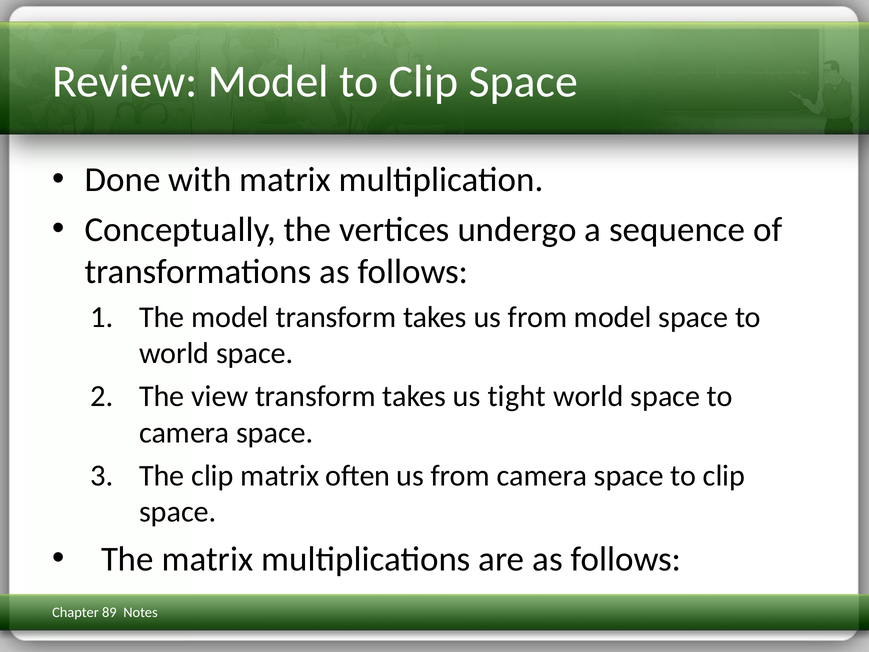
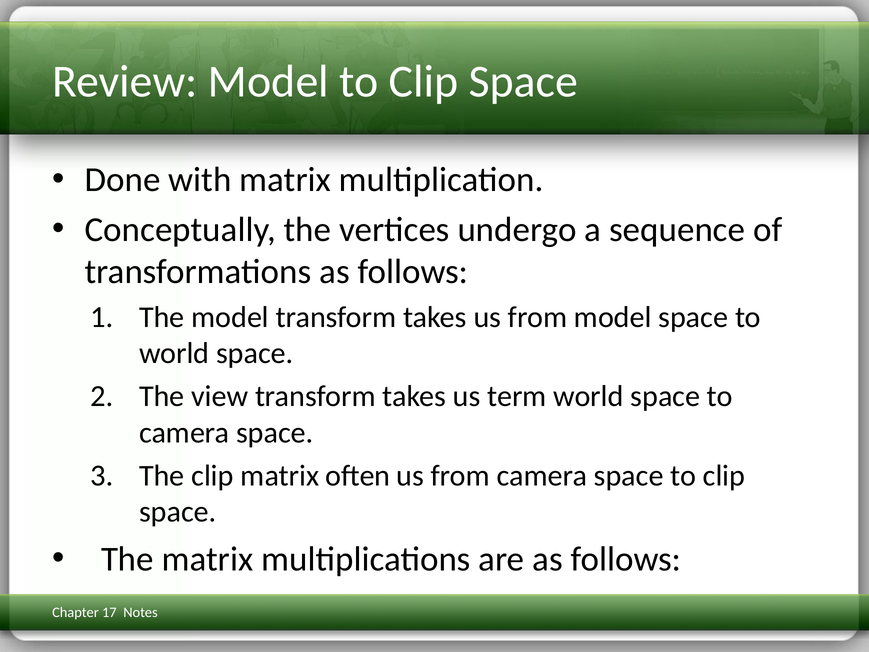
tight: tight -> term (517, 396)
89: 89 -> 17 (109, 612)
